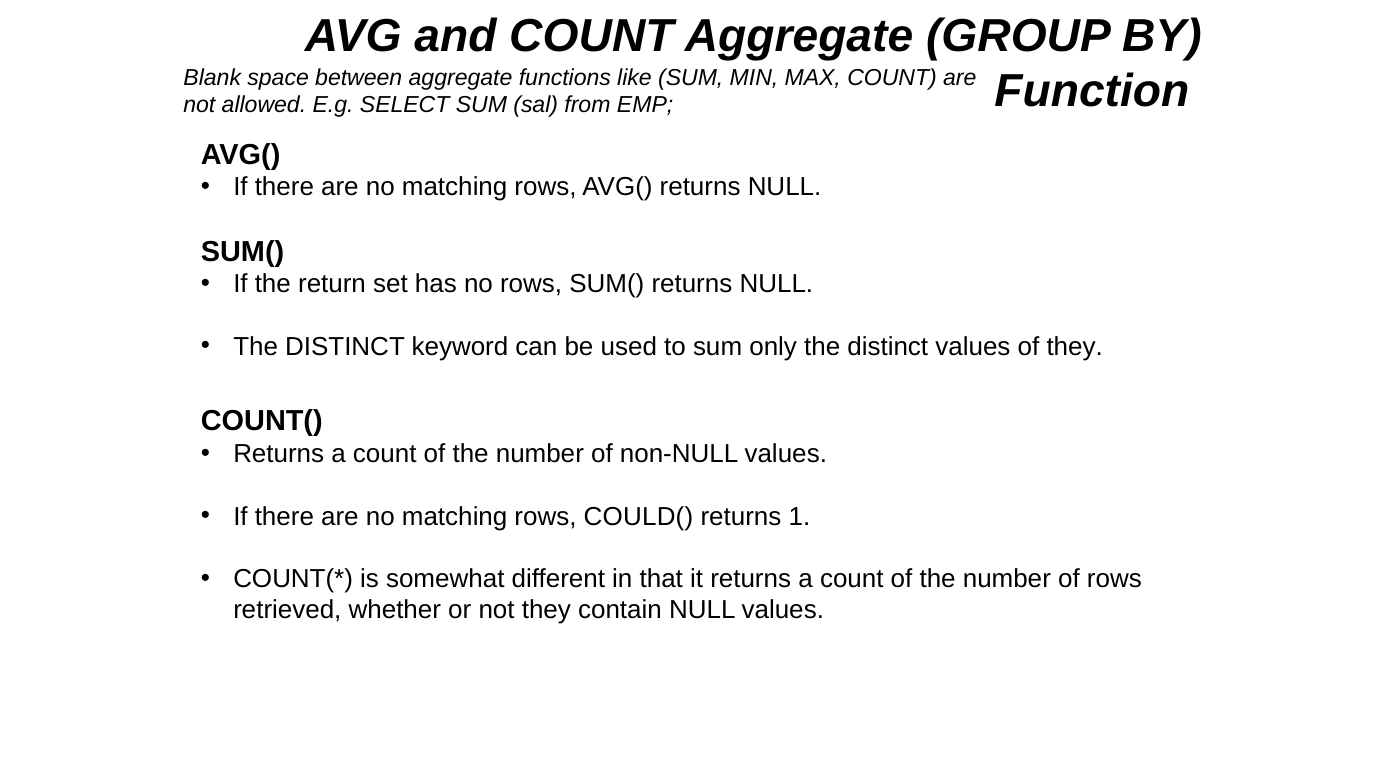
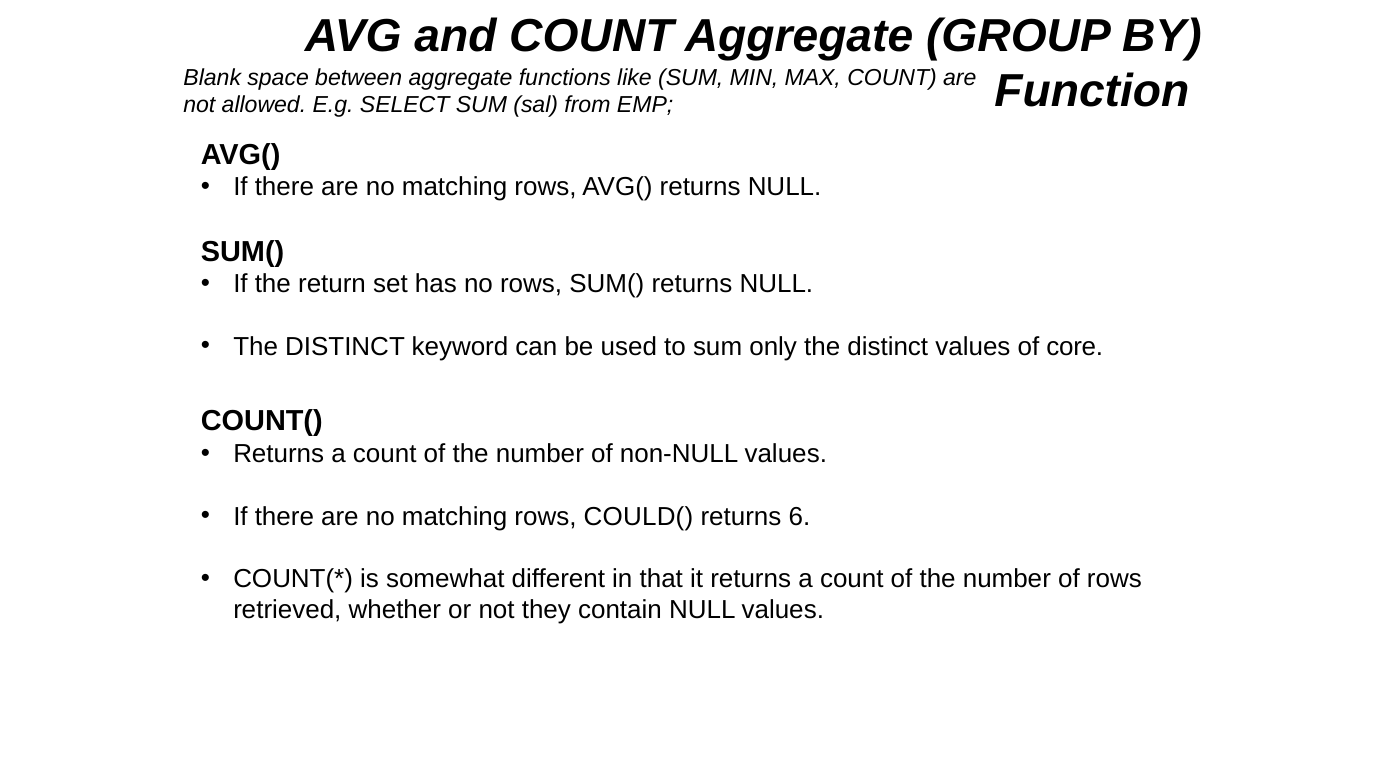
of they: they -> core (1075, 347)
1: 1 -> 6 (799, 516)
